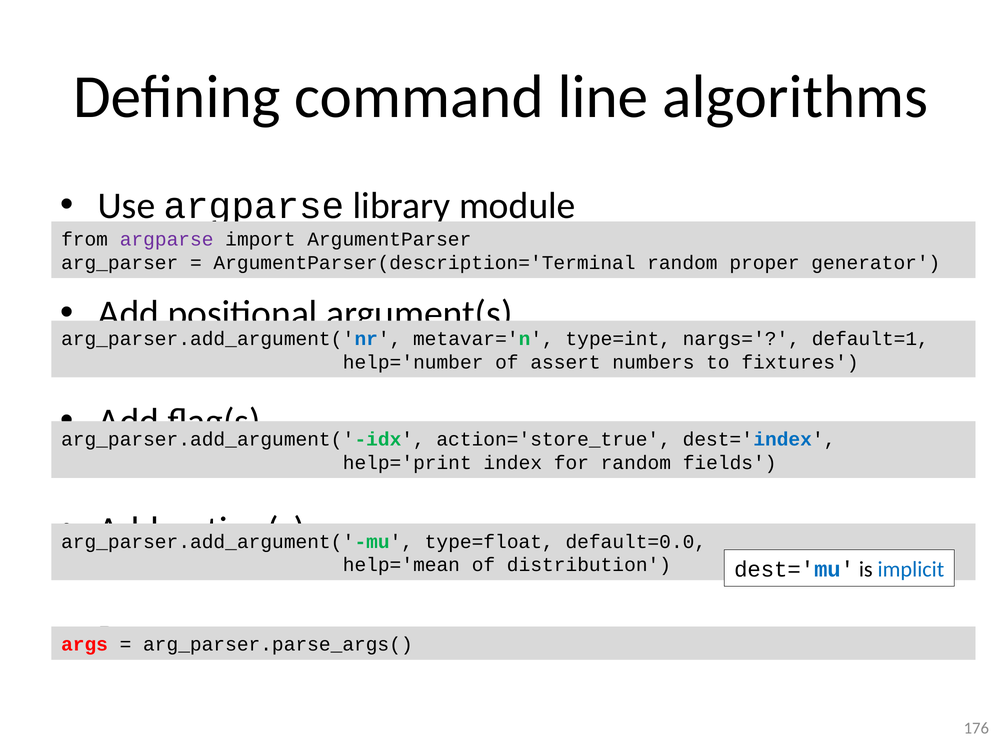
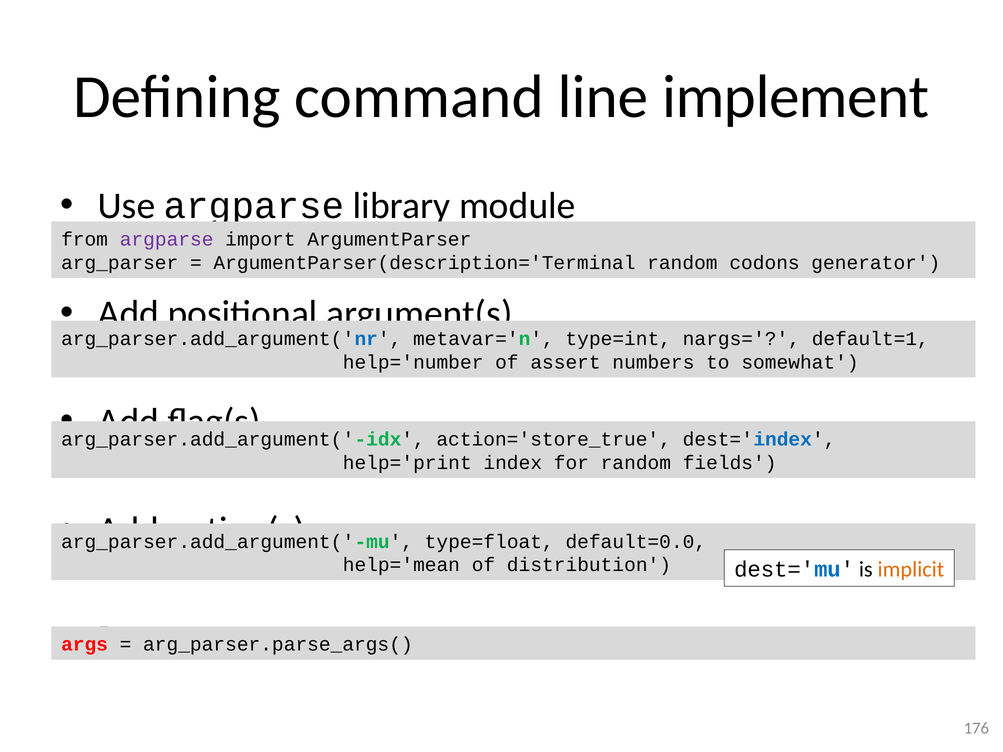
algorithms: algorithms -> implement (796, 97)
proper: proper -> codons (765, 263)
fixtures: fixtures -> somewhat (800, 362)
implicit colour: blue -> orange (911, 570)
